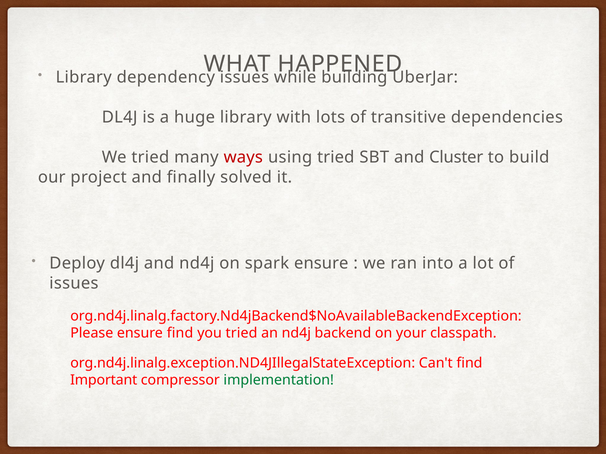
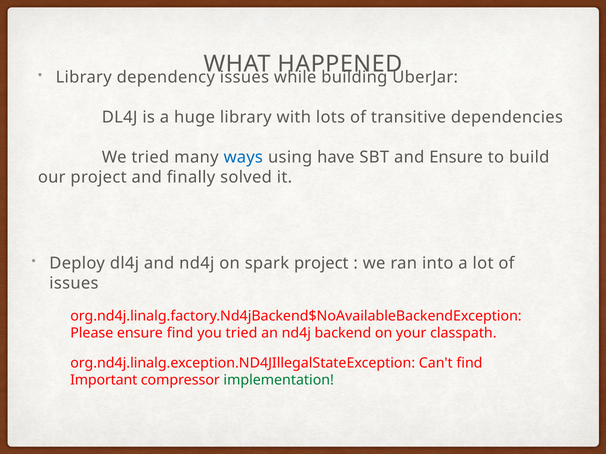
ways colour: red -> blue (243, 157)
using tried: tried -> have (336, 157)
and Cluster: Cluster -> Ensure (456, 157)
spark ensure: ensure -> project (321, 264)
